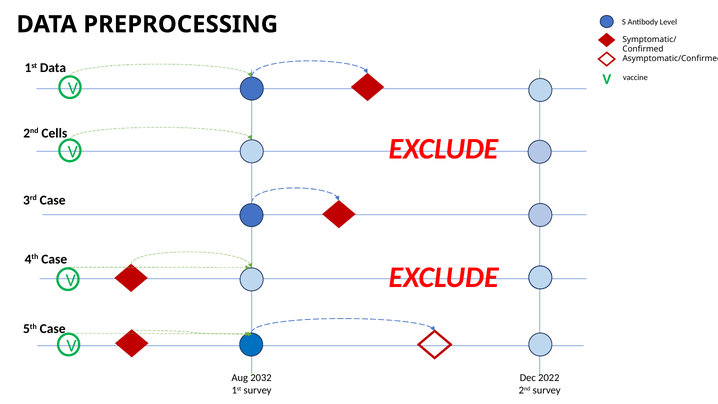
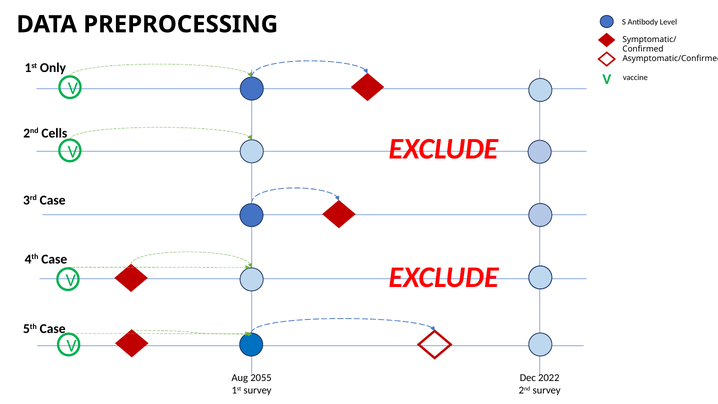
1st Data: Data -> Only (53, 68)
2032: 2032 -> 2055 (261, 378)
